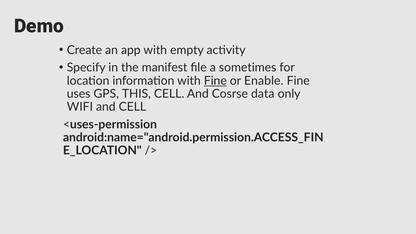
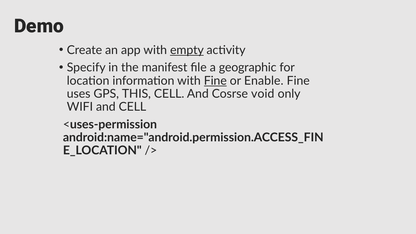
empty underline: none -> present (187, 50)
sometimes: sometimes -> geographic (248, 68)
data: data -> void (263, 94)
